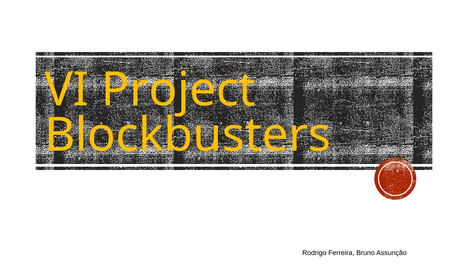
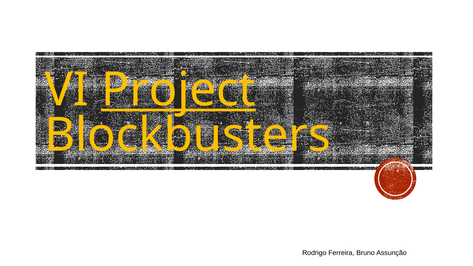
Project underline: none -> present (178, 90)
